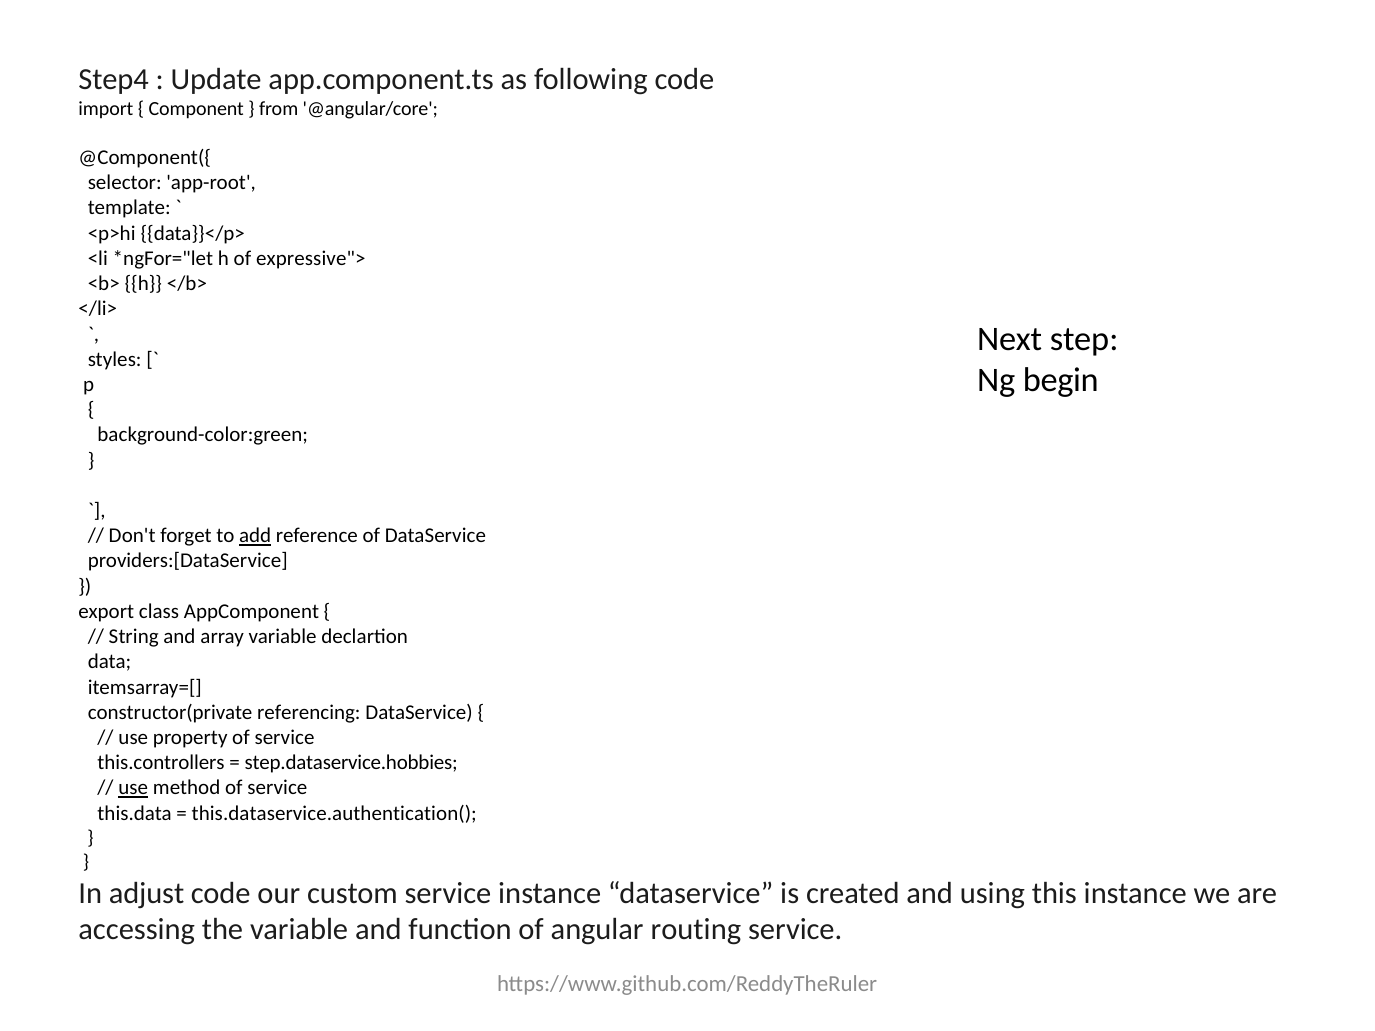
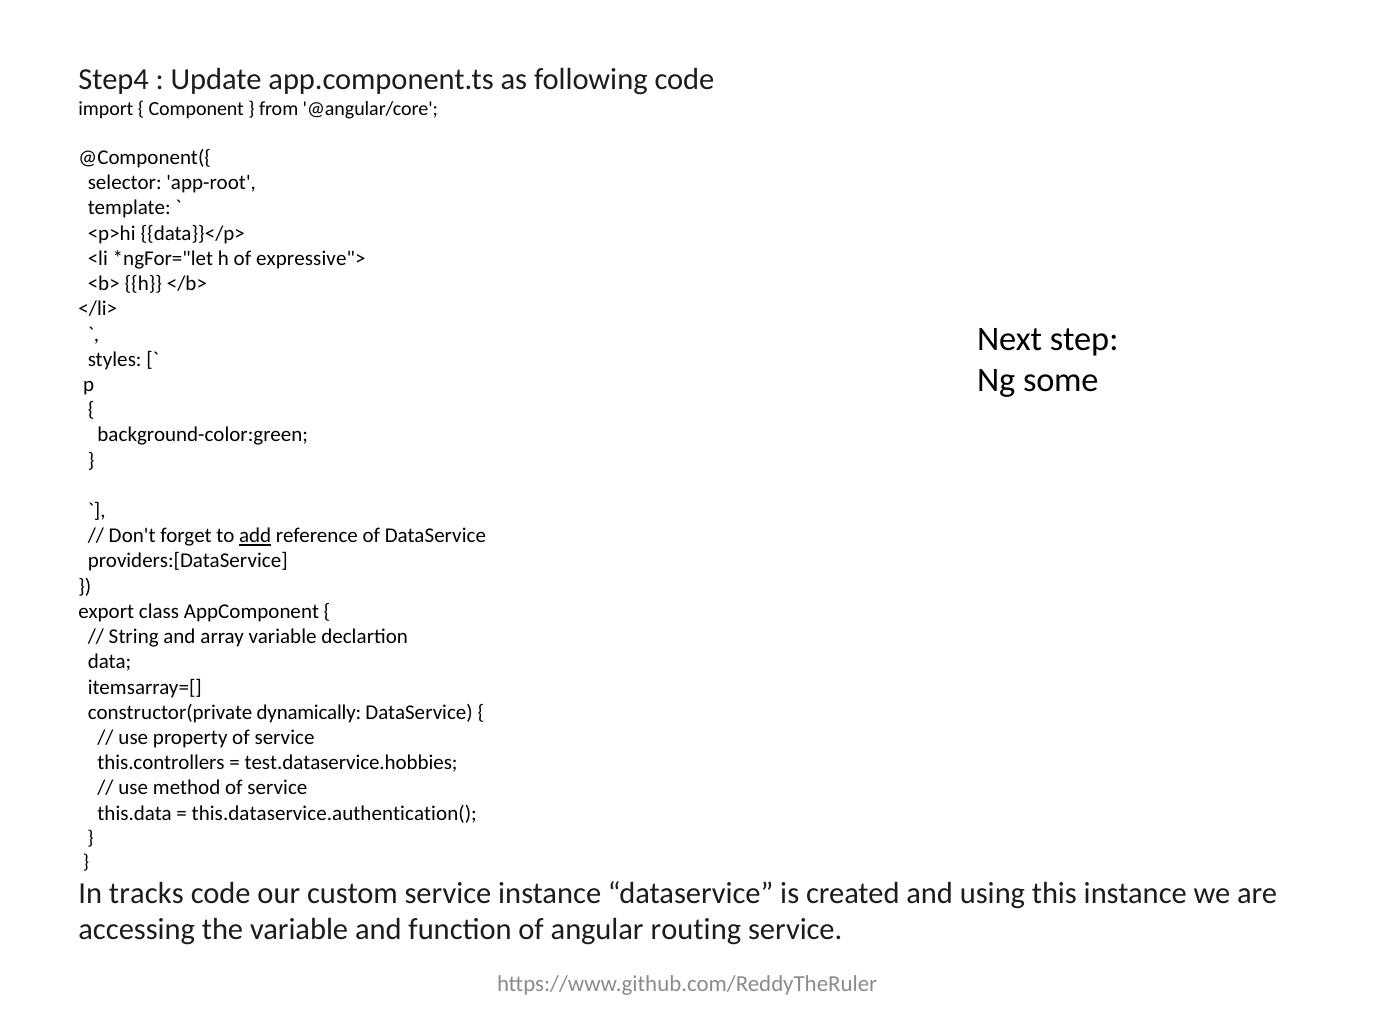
begin: begin -> some (1061, 380)
referencing: referencing -> dynamically (309, 713)
step.dataservice.hobbies: step.dataservice.hobbies -> test.dataservice.hobbies (351, 763)
use underline: present -> none (133, 788)
adjust: adjust -> tracks (146, 893)
